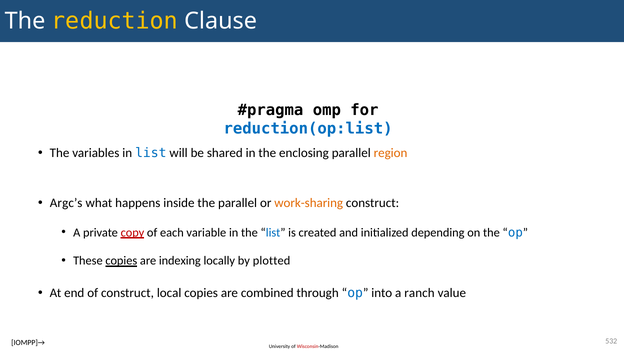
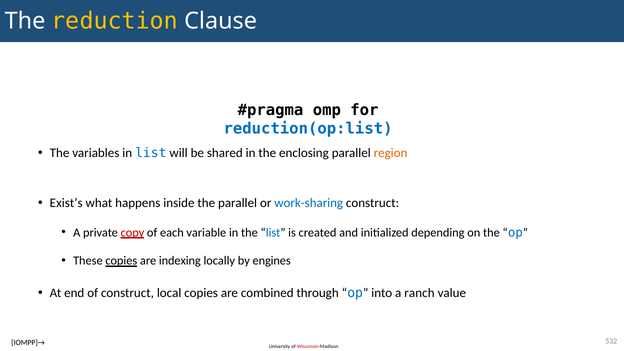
Argc’s: Argc’s -> Exist’s (66, 203)
work-sharing colour: orange -> blue (309, 203)
plotted: plotted -> engines (272, 261)
